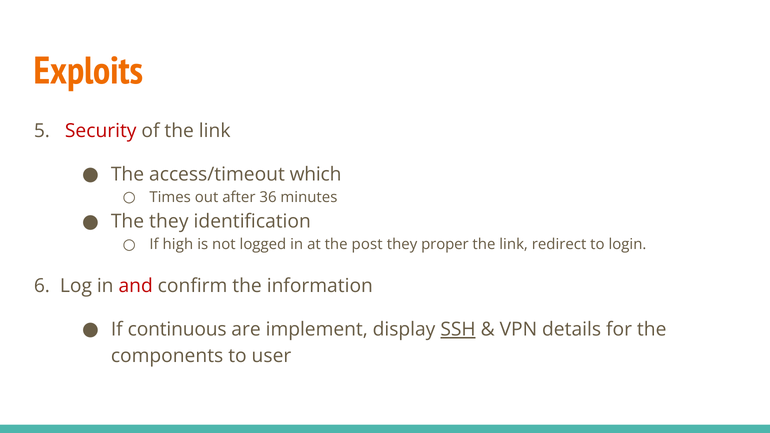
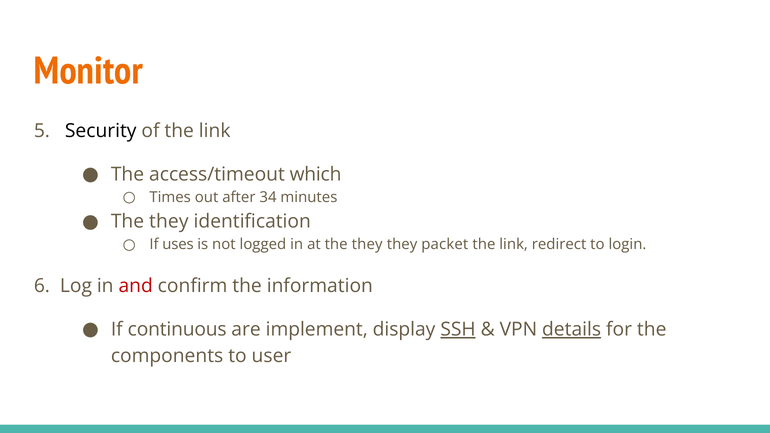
Exploits: Exploits -> Monitor (88, 71)
Security colour: red -> black (101, 131)
36: 36 -> 34 (268, 197)
high: high -> uses (178, 244)
at the post: post -> they (367, 244)
proper: proper -> packet (445, 244)
details underline: none -> present (572, 330)
